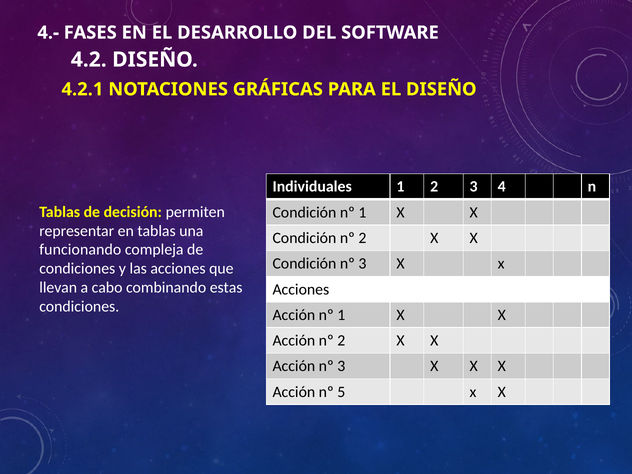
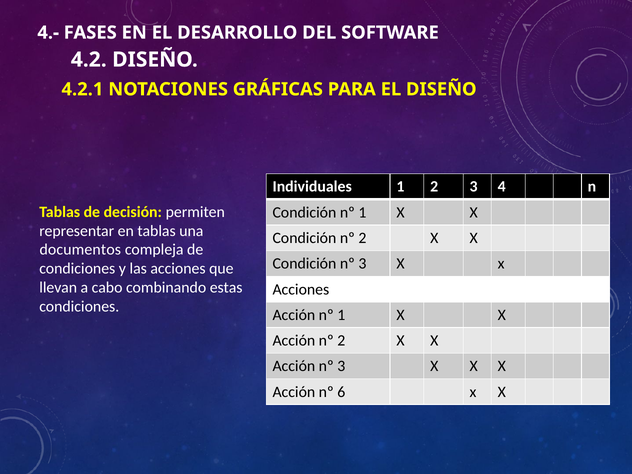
funcionando: funcionando -> documentos (80, 250)
5: 5 -> 6 (341, 392)
